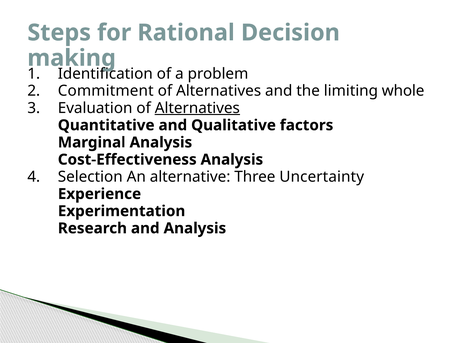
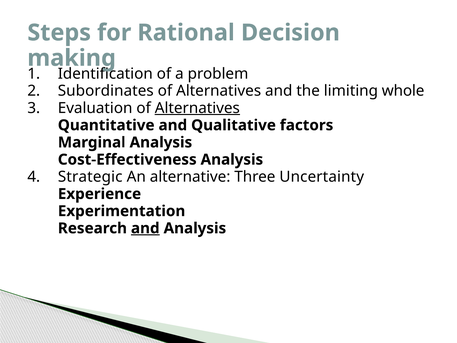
Commitment: Commitment -> Subordinates (106, 91)
Selection: Selection -> Strategic (90, 177)
and underline: none -> present (145, 228)
